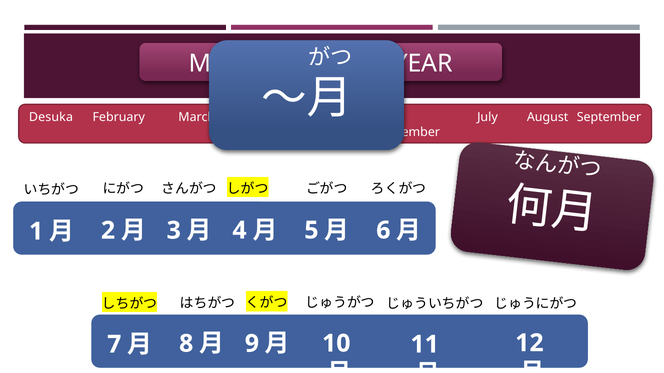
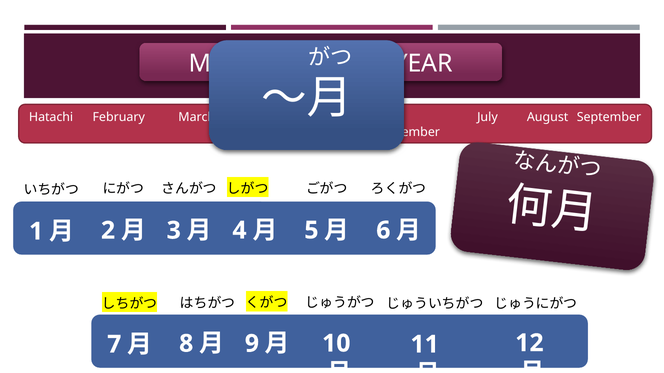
Desuka: Desuka -> Hatachi (51, 117)
